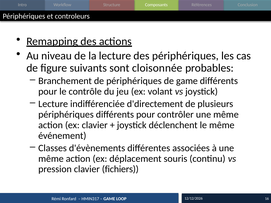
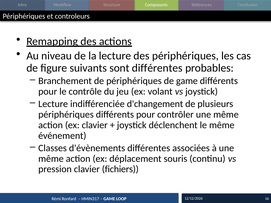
sont cloisonnée: cloisonnée -> différentes (157, 68)
d'directement: d'directement -> d'changement (155, 104)
